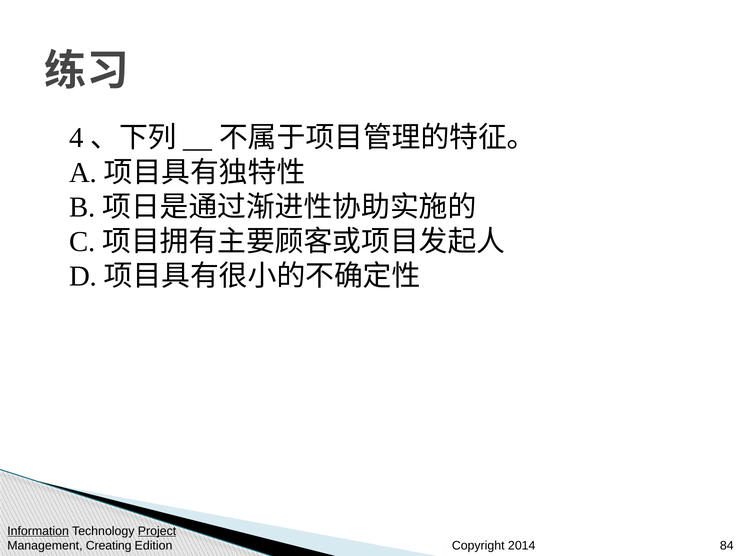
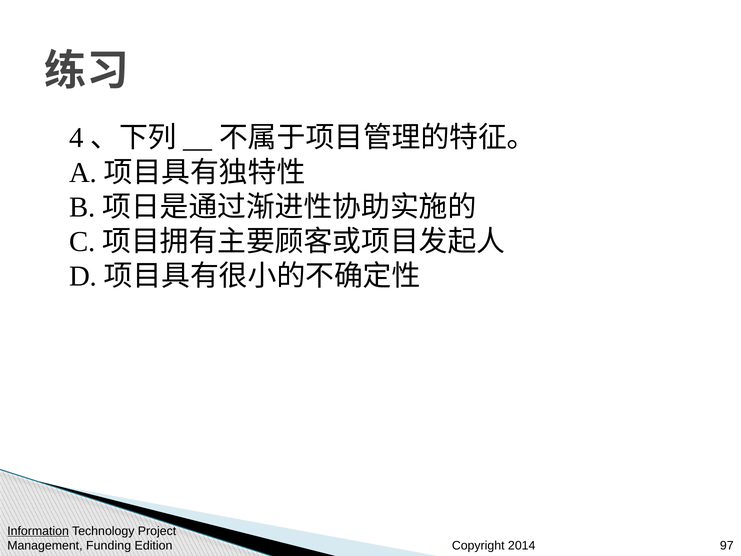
Project underline: present -> none (157, 531)
Creating: Creating -> Funding (109, 546)
84: 84 -> 97 (727, 546)
